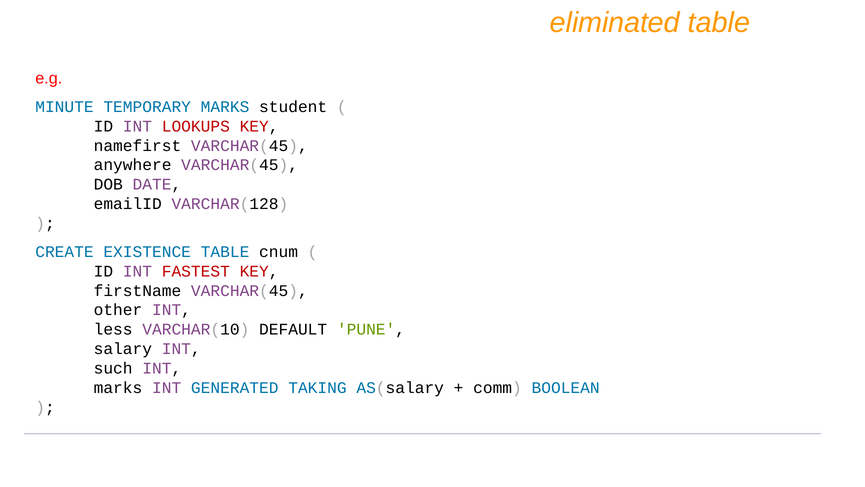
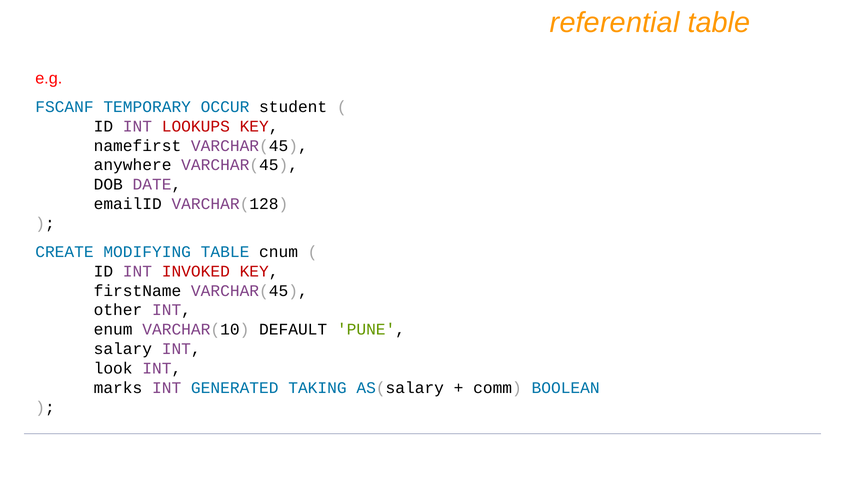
eliminated: eliminated -> referential (615, 23)
MINUTE: MINUTE -> FSCANF (64, 107)
TEMPORARY MARKS: MARKS -> OCCUR (225, 107)
EXISTENCE: EXISTENCE -> MODIFYING (147, 251)
FASTEST: FASTEST -> INVOKED (196, 271)
less: less -> enum (113, 329)
such: such -> look (113, 368)
